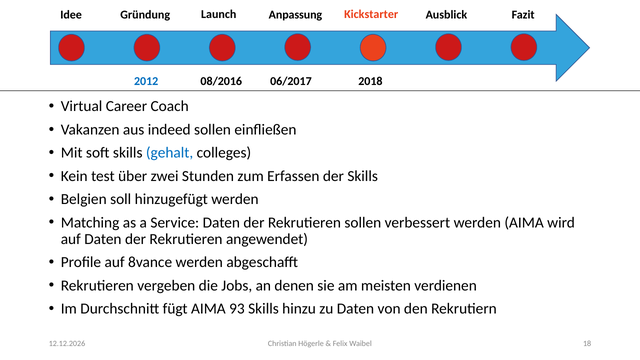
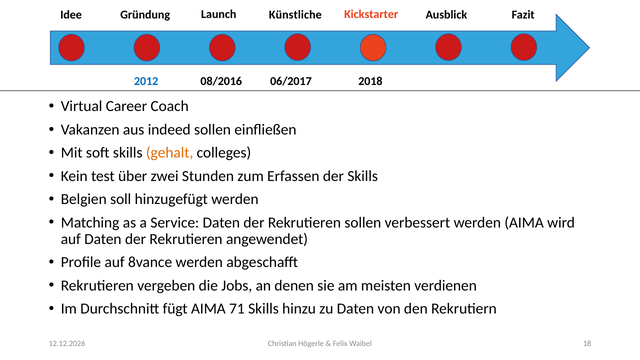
Anpassung: Anpassung -> Künstliche (295, 15)
gehalt colour: blue -> orange (170, 153)
93: 93 -> 71 (237, 309)
